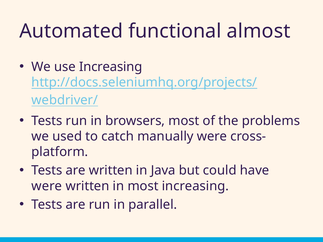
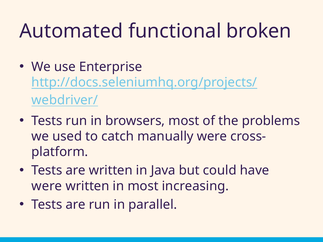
almost: almost -> broken (259, 31)
use Increasing: Increasing -> Enterprise (111, 67)
